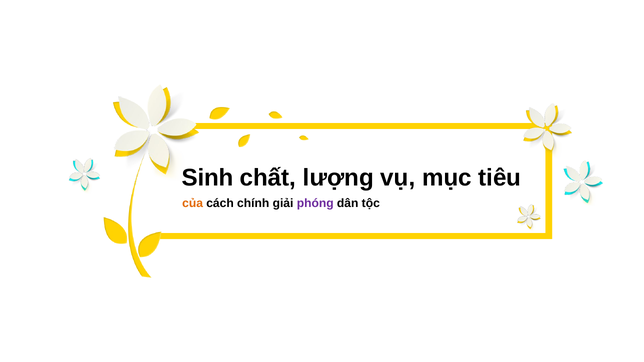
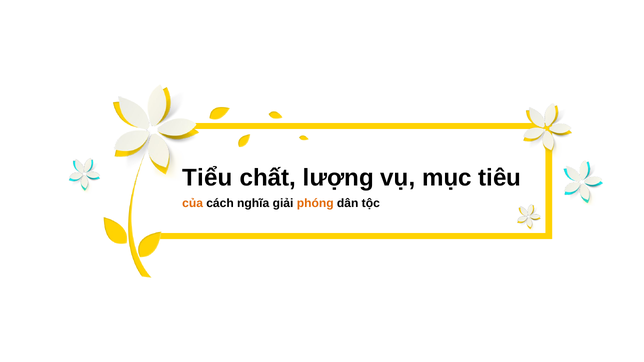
Sinh: Sinh -> Tiểu (207, 178)
chính: chính -> nghĩa (253, 203)
phóng colour: purple -> orange (315, 203)
